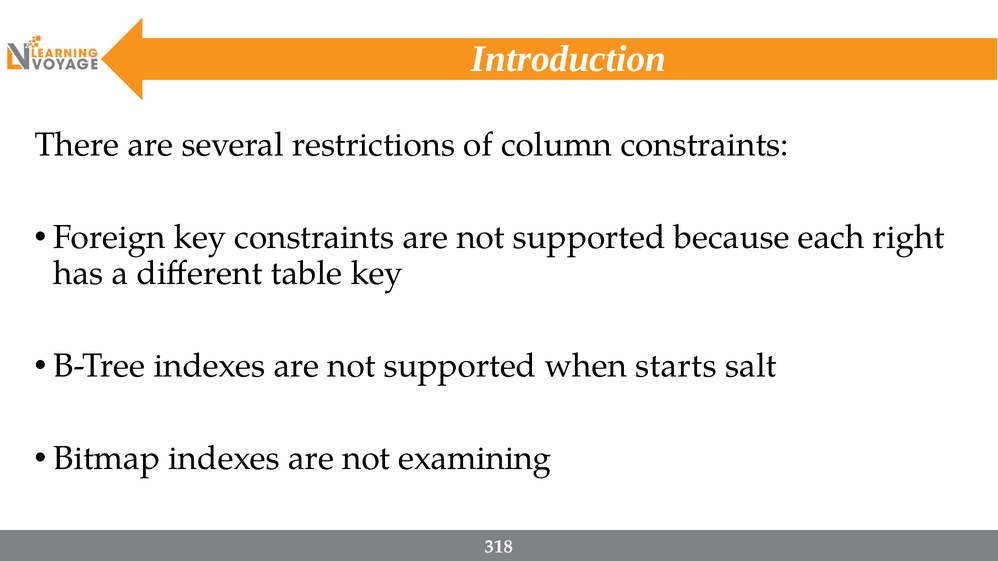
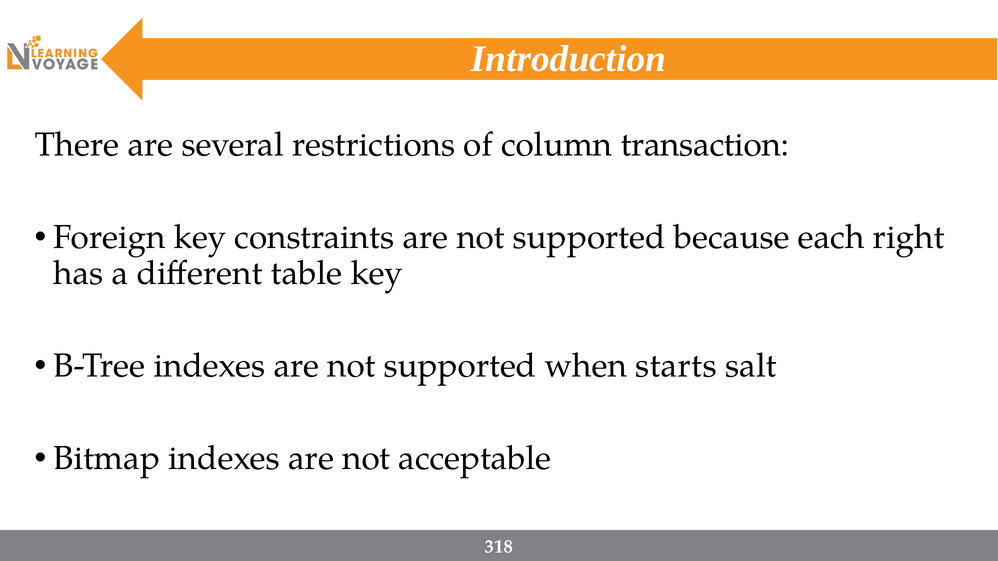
column constraints: constraints -> transaction (705, 145)
examining: examining -> acceptable (475, 459)
